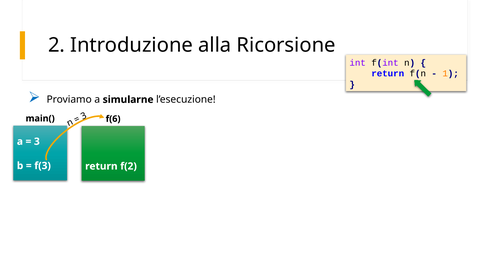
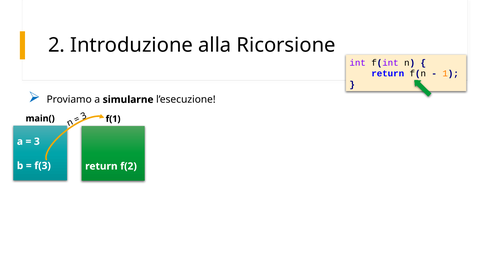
f(6: f(6 -> f(1 (113, 119)
